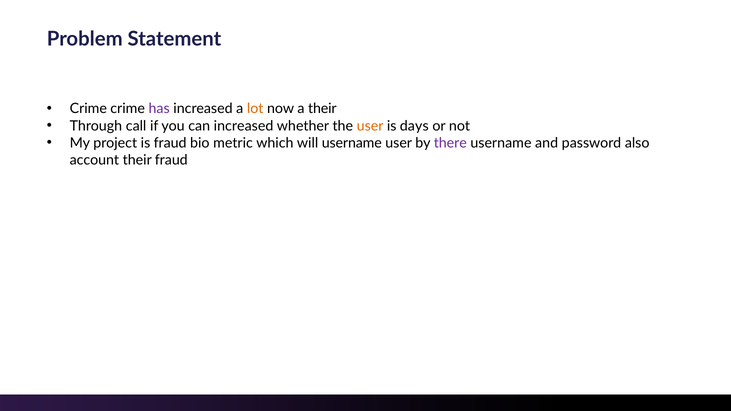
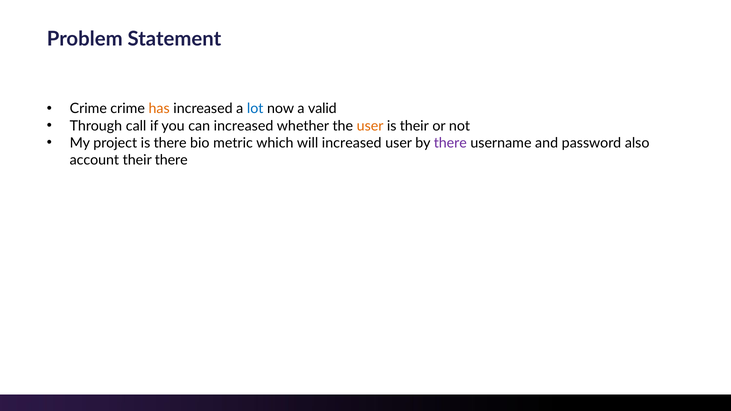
has colour: purple -> orange (159, 109)
lot colour: orange -> blue (255, 109)
a their: their -> valid (322, 109)
is days: days -> their (414, 126)
is fraud: fraud -> there (170, 143)
will username: username -> increased (352, 143)
their fraud: fraud -> there (171, 160)
